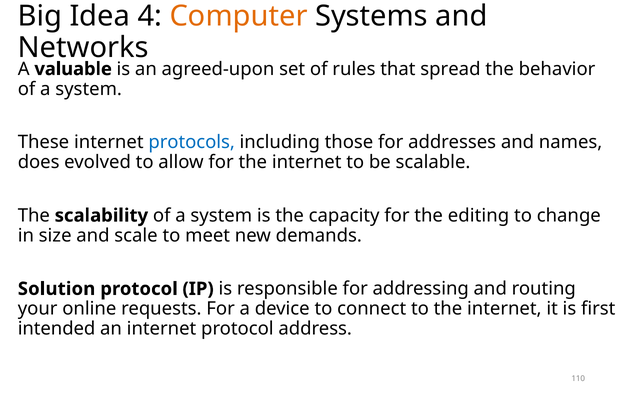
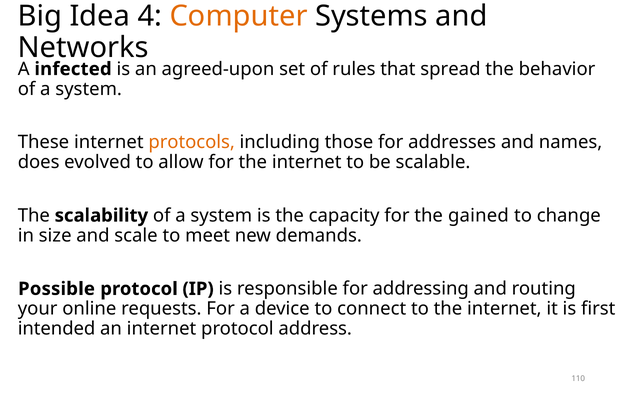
valuable: valuable -> infected (73, 69)
protocols colour: blue -> orange (192, 142)
editing: editing -> gained (478, 215)
Solution: Solution -> Possible (57, 289)
